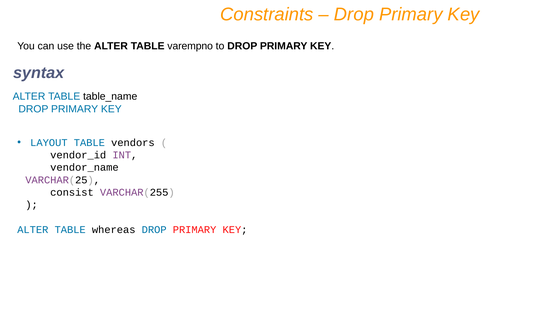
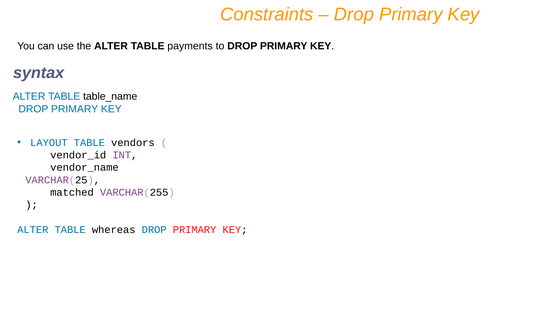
varempno: varempno -> payments (190, 46)
consist: consist -> matched (72, 192)
